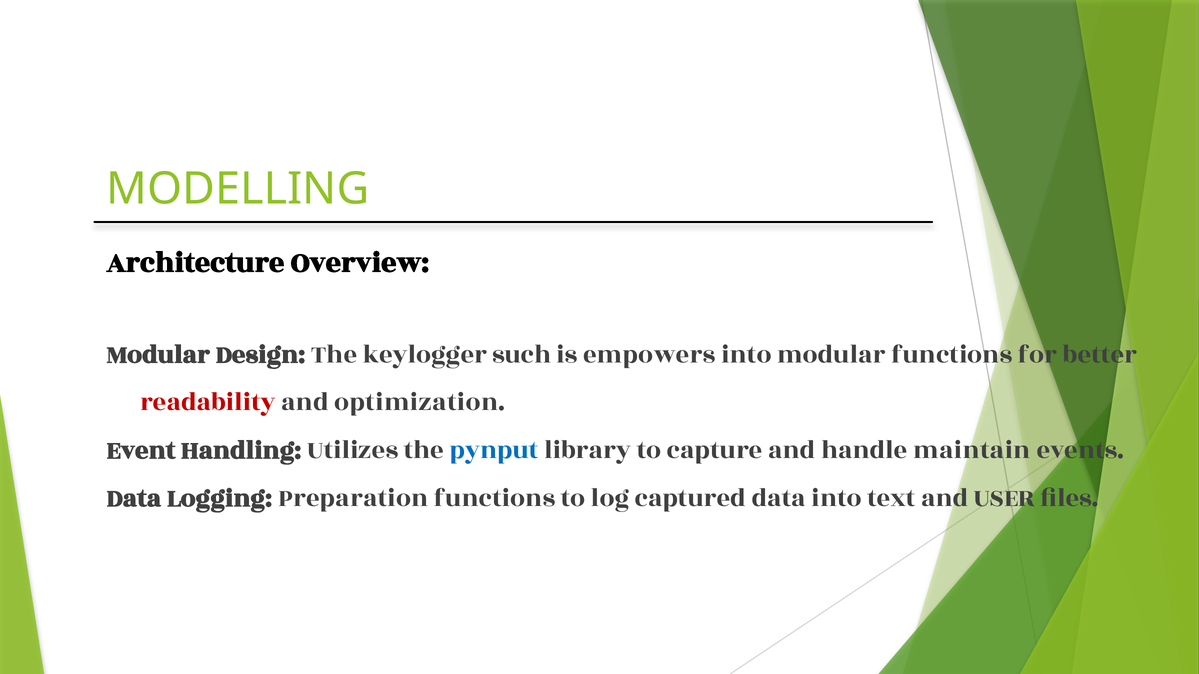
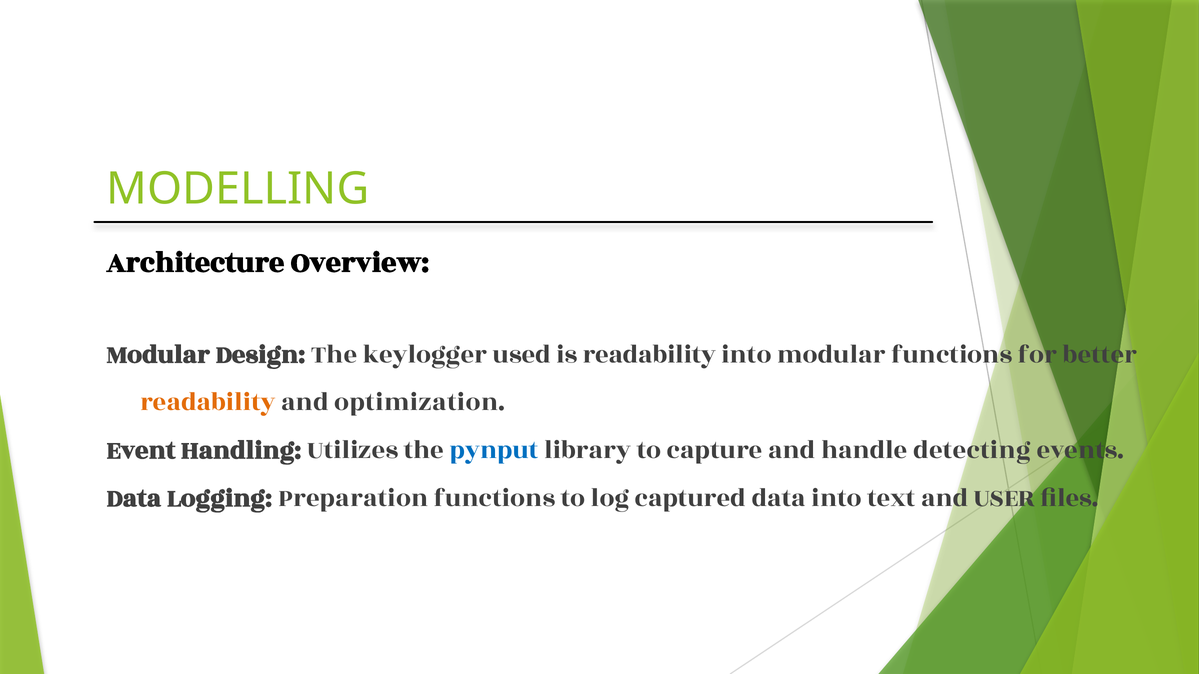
such: such -> used (522, 354)
is empowers: empowers -> readability (649, 354)
readability colour: red -> orange (208, 402)
maintain: maintain -> detecting (972, 450)
